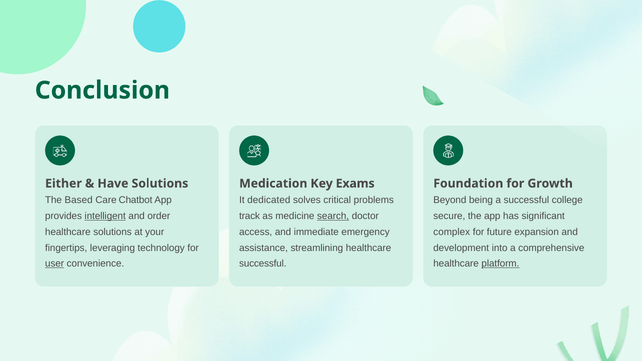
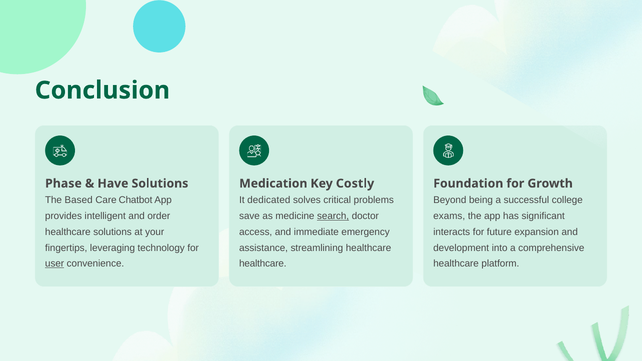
Either: Either -> Phase (63, 184)
Exams: Exams -> Costly (355, 184)
intelligent underline: present -> none (105, 216)
track: track -> save (250, 216)
secure: secure -> exams (449, 216)
complex: complex -> interacts (452, 232)
successful: successful -> healthcare (263, 264)
platform underline: present -> none (500, 264)
